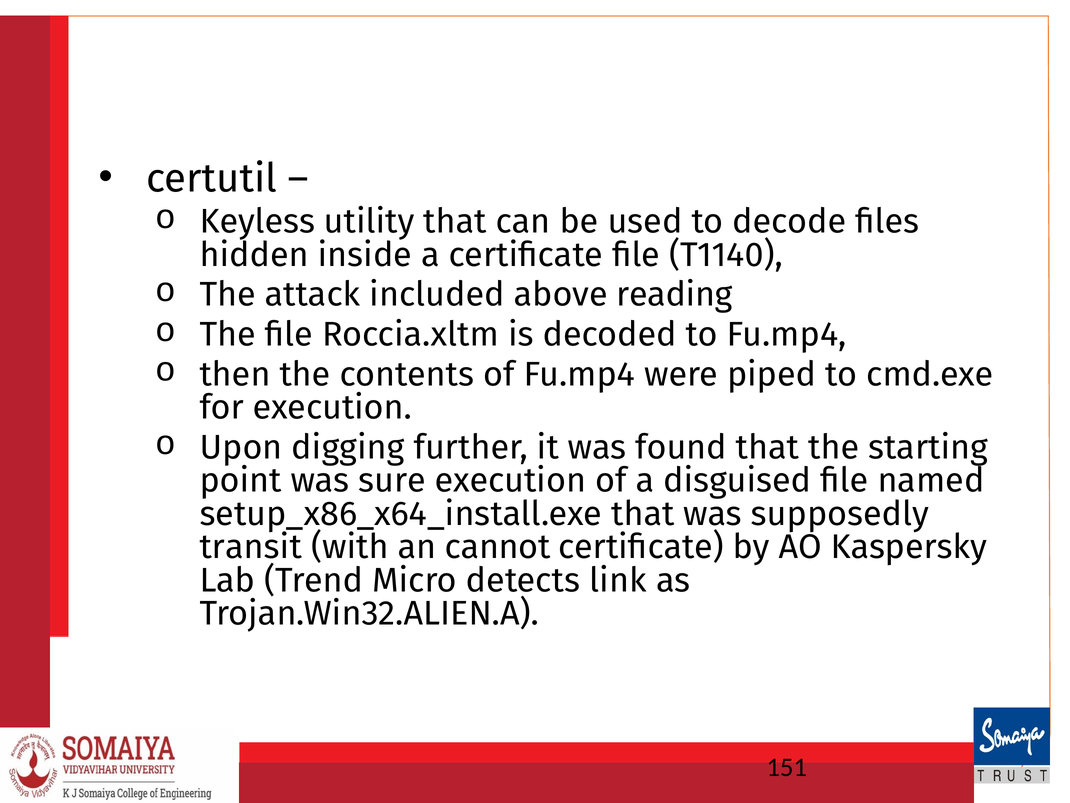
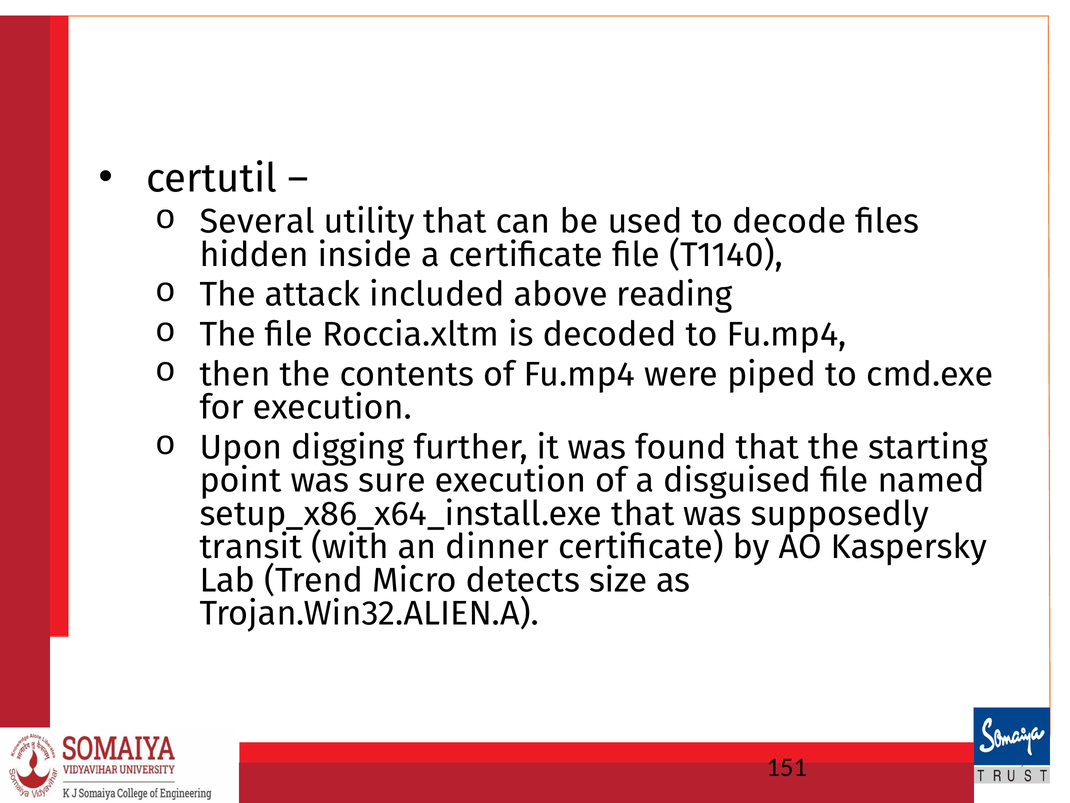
Keyless: Keyless -> Several (257, 221)
cannot: cannot -> dinner (497, 547)
link: link -> size (618, 580)
